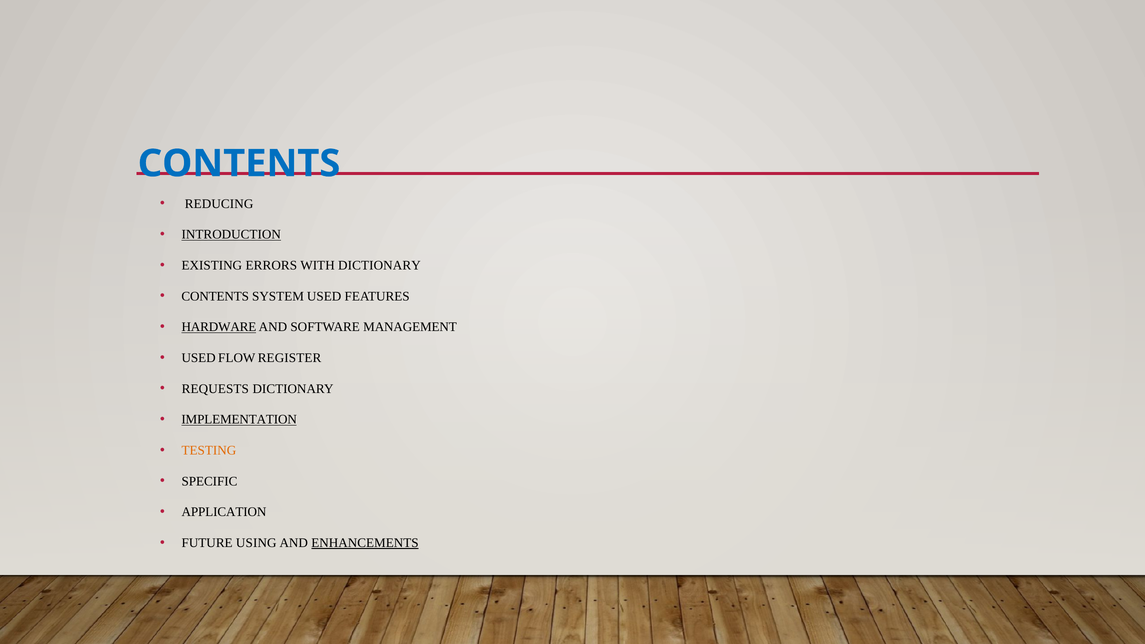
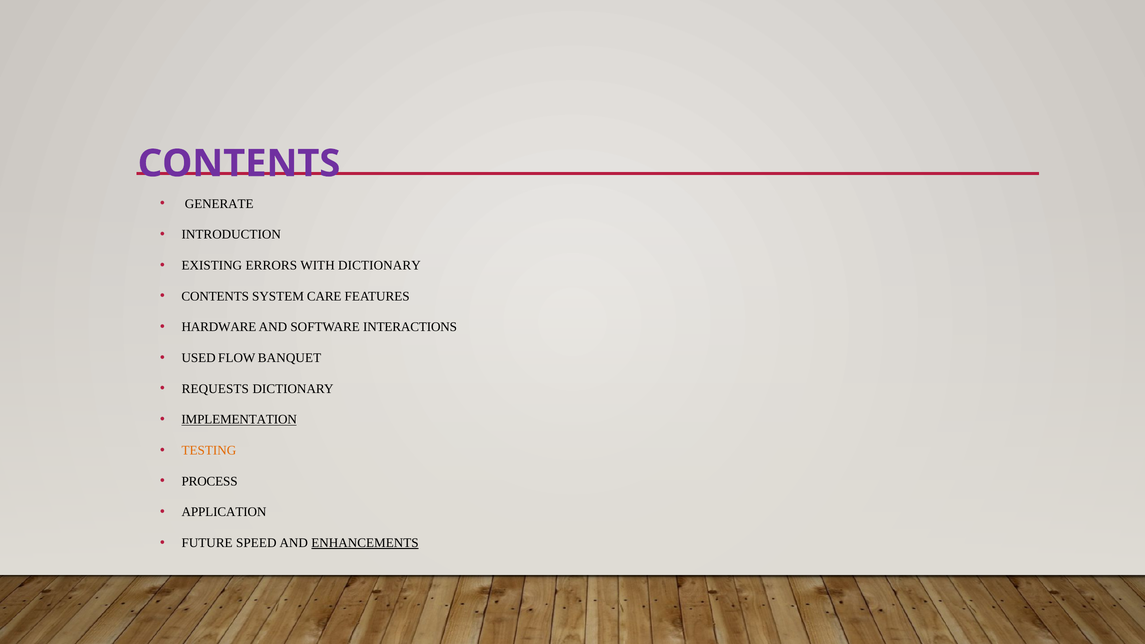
CONTENTS colour: blue -> purple (239, 164)
REDUCING: REDUCING -> GENERATE (219, 204)
INTRODUCTION underline: present -> none (231, 235)
SYSTEM USED: USED -> CARE (324, 296)
HARDWARE underline: present -> none (219, 327)
MANAGEMENT: MANAGEMENT -> INTERACTIONS (410, 327)
REGISTER: REGISTER -> BANQUET (290, 358)
SPECIFIC: SPECIFIC -> PROCESS (210, 481)
USING: USING -> SPEED (256, 543)
